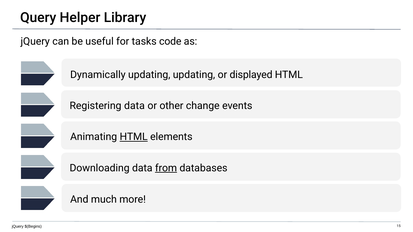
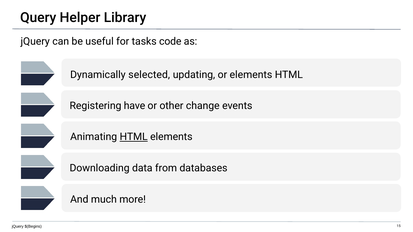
Dynamically updating: updating -> selected (149, 75)
or displayed: displayed -> elements (251, 75)
Registering data: data -> have (135, 106)
from underline: present -> none (166, 168)
